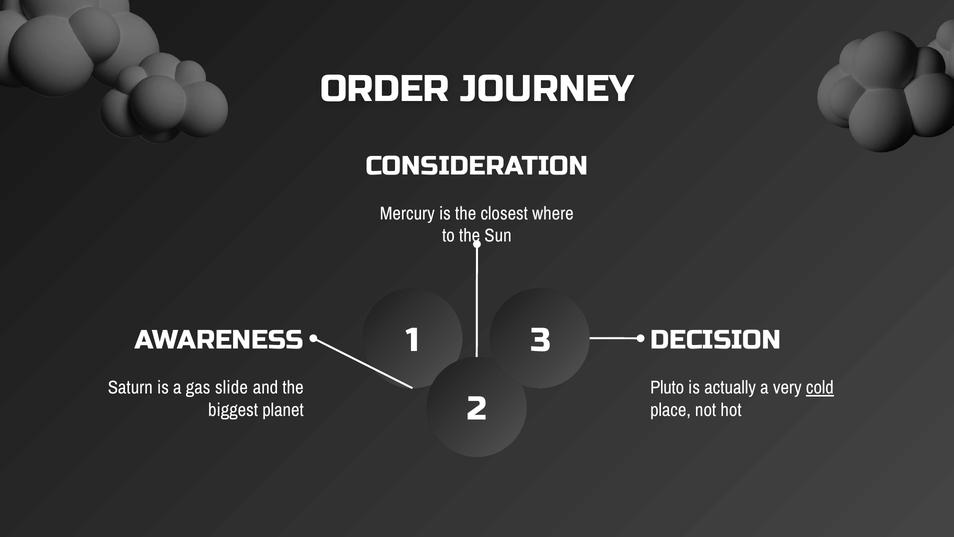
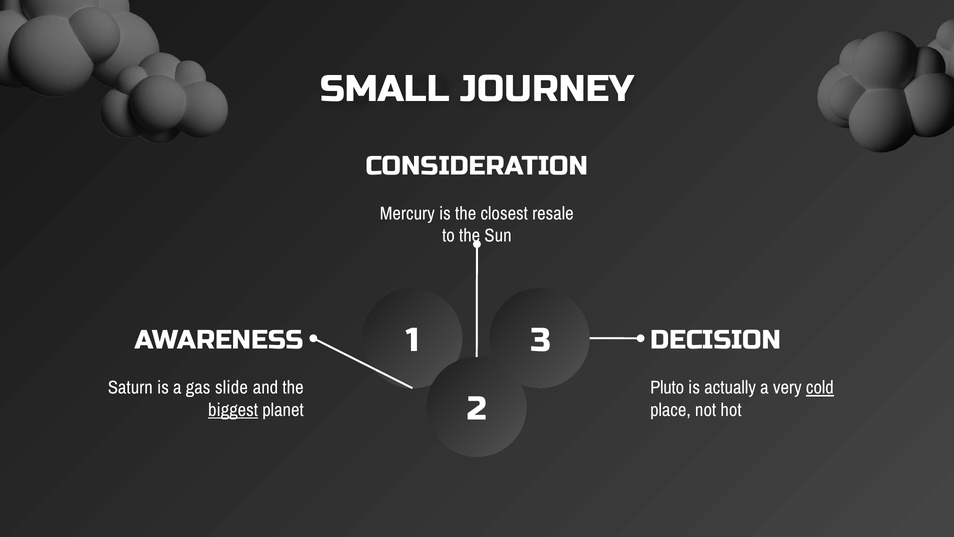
ORDER: ORDER -> SMALL (385, 89)
where: where -> resale (553, 213)
biggest underline: none -> present (233, 410)
